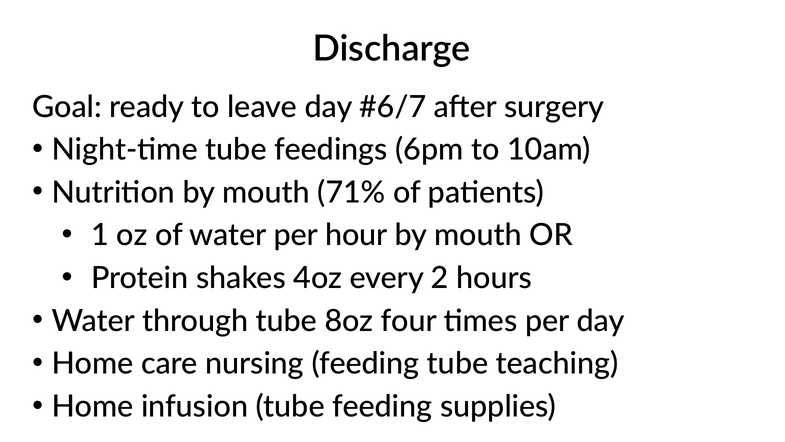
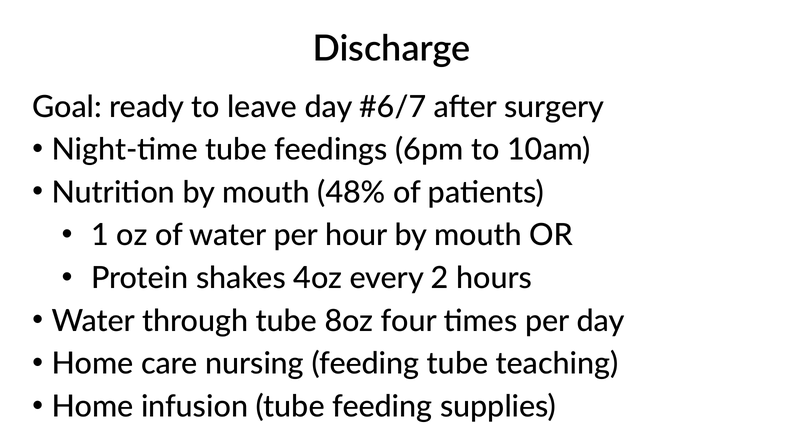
71%: 71% -> 48% (351, 192)
